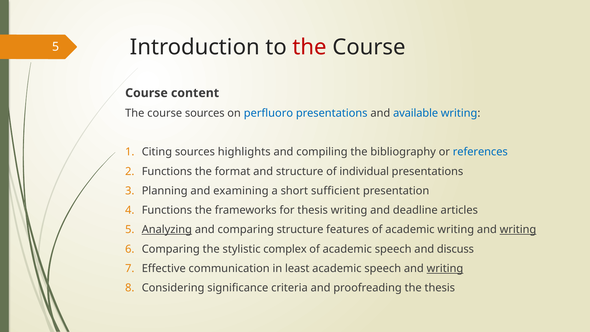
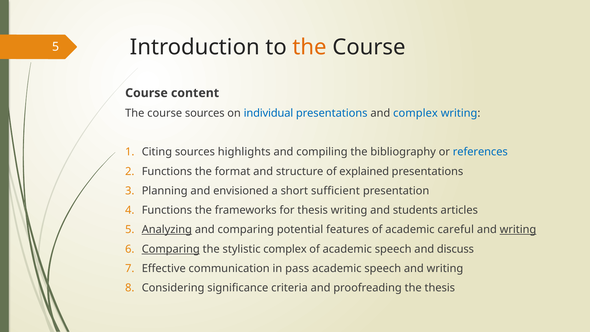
the colour: red -> orange (310, 47)
perfluoro: perfluoro -> individual (268, 113)
and available: available -> complex (415, 113)
individual: individual -> explained (364, 171)
examining: examining -> envisioned (241, 191)
deadline: deadline -> students (415, 210)
comparing structure: structure -> potential (300, 230)
academic writing: writing -> careful (456, 230)
Comparing underline: none -> present (171, 249)
least: least -> pass (297, 268)
writing underline: present -> none (445, 268)
